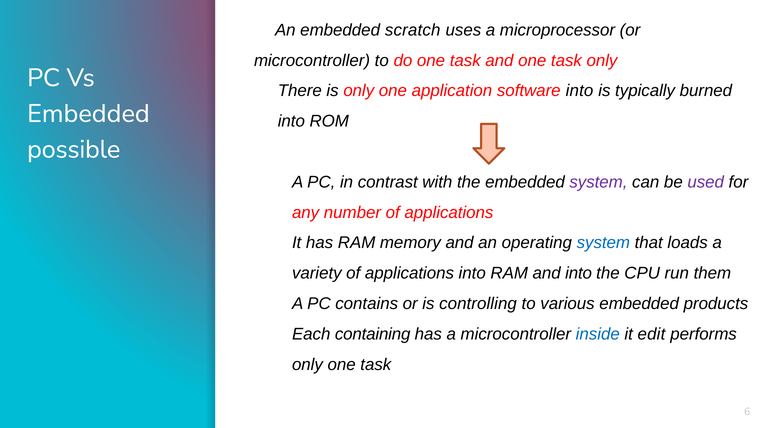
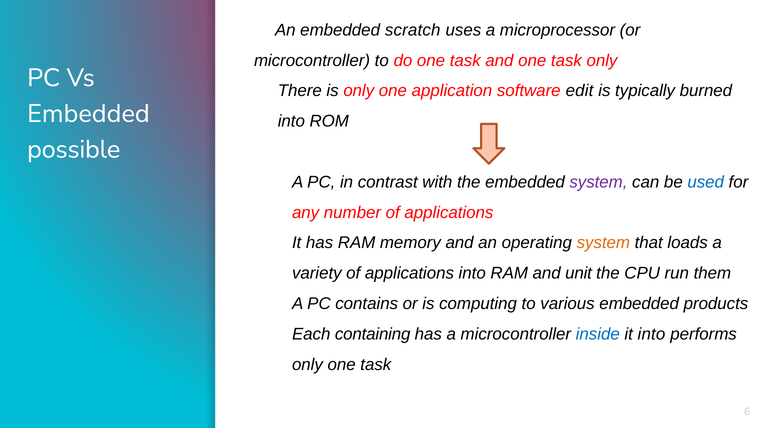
software into: into -> edit (580, 91)
used colour: purple -> blue (706, 182)
system colour: blue -> orange (603, 243)
and into: into -> unit (579, 273)
controlling: controlling -> computing (478, 304)
it edit: edit -> into (651, 334)
